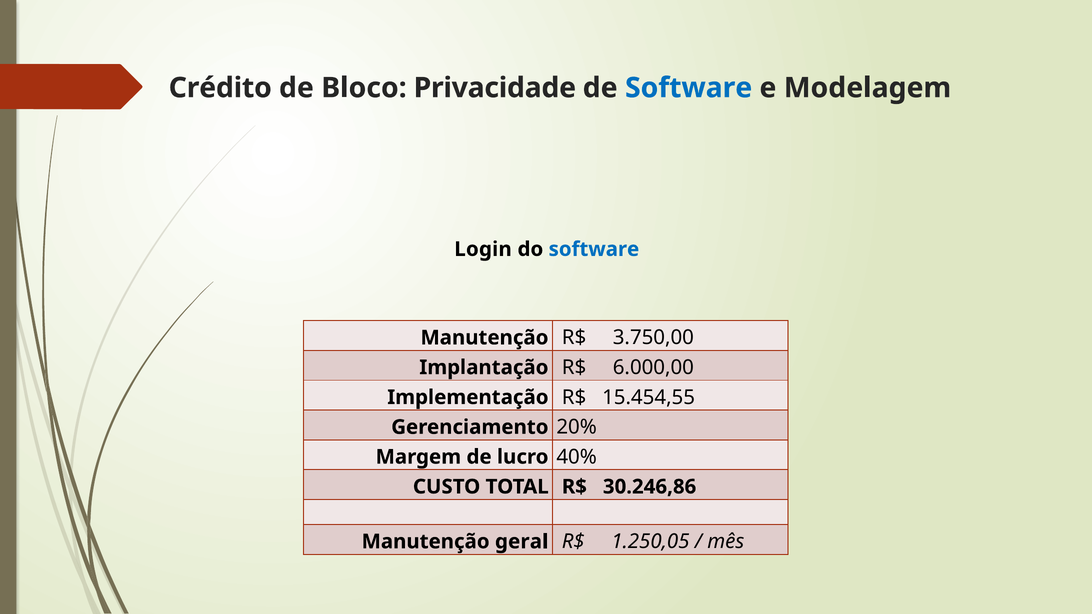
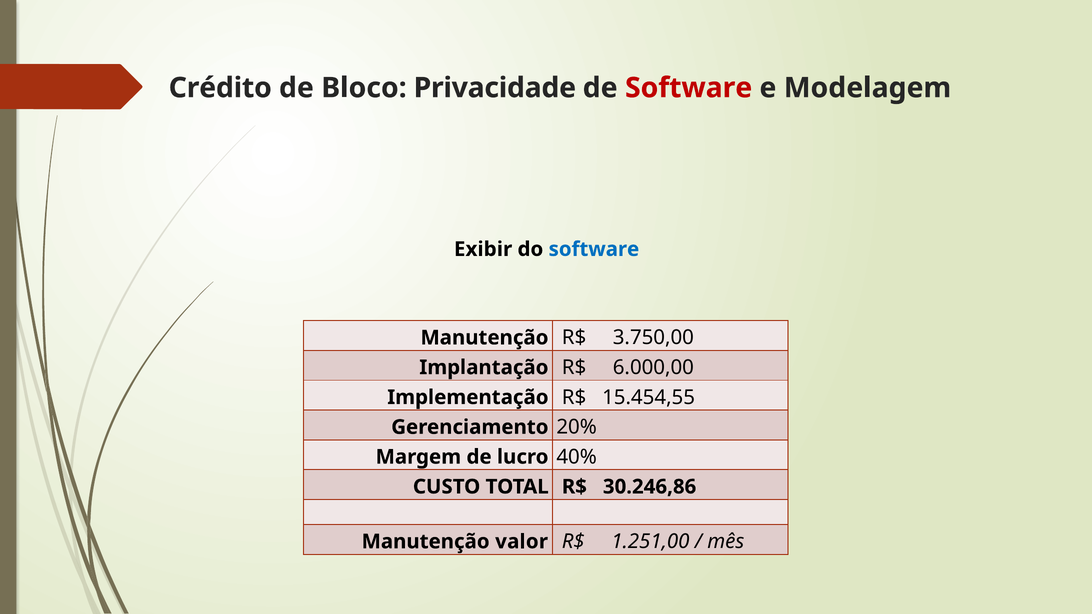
Software colour: blue -> red (689, 88)
Login: Login -> Exibir (483, 249)
geral: geral -> valor (522, 542)
1.250,05: 1.250,05 -> 1.251,00 (650, 542)
